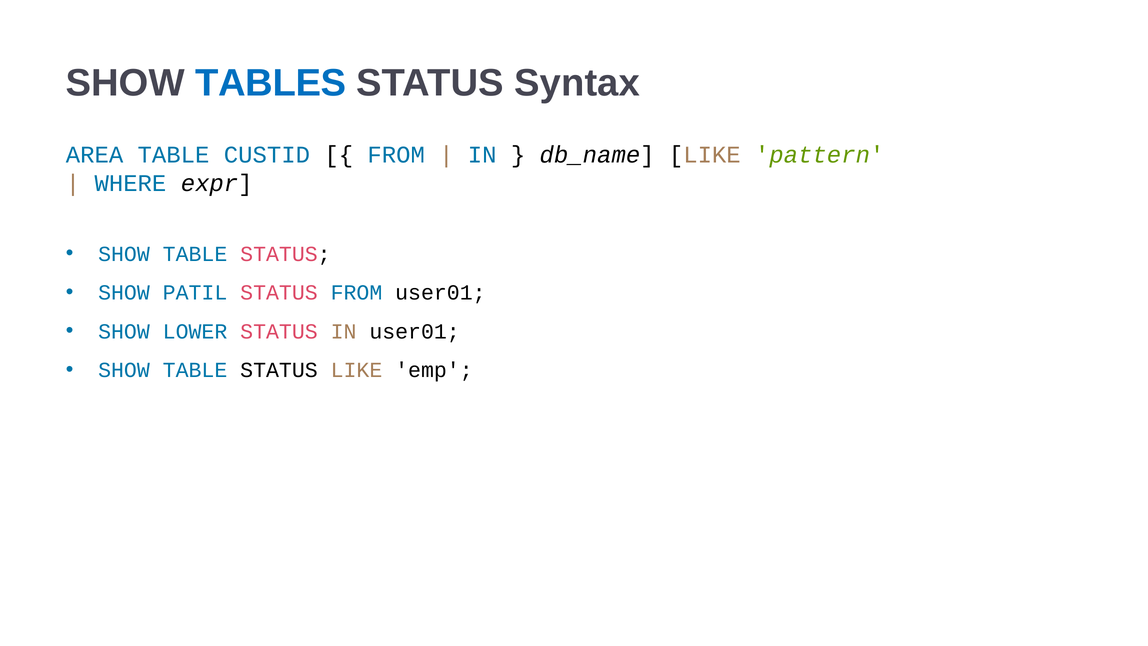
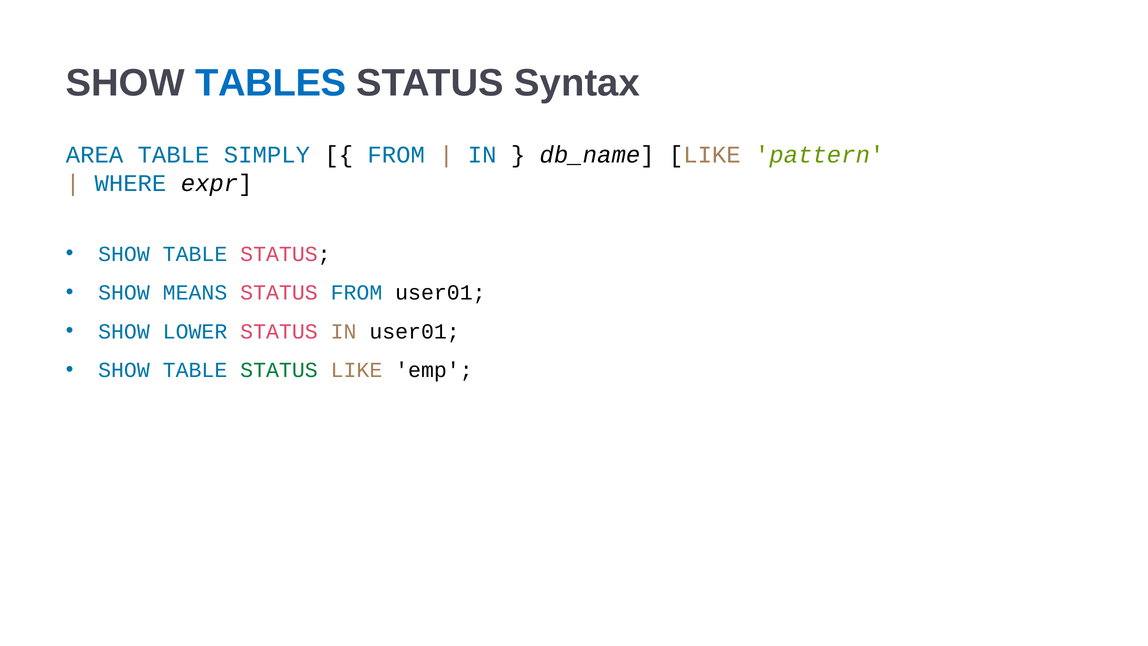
CUSTID: CUSTID -> SIMPLY (267, 155)
PATIL: PATIL -> MEANS (195, 293)
STATUS colour: black -> green (279, 370)
